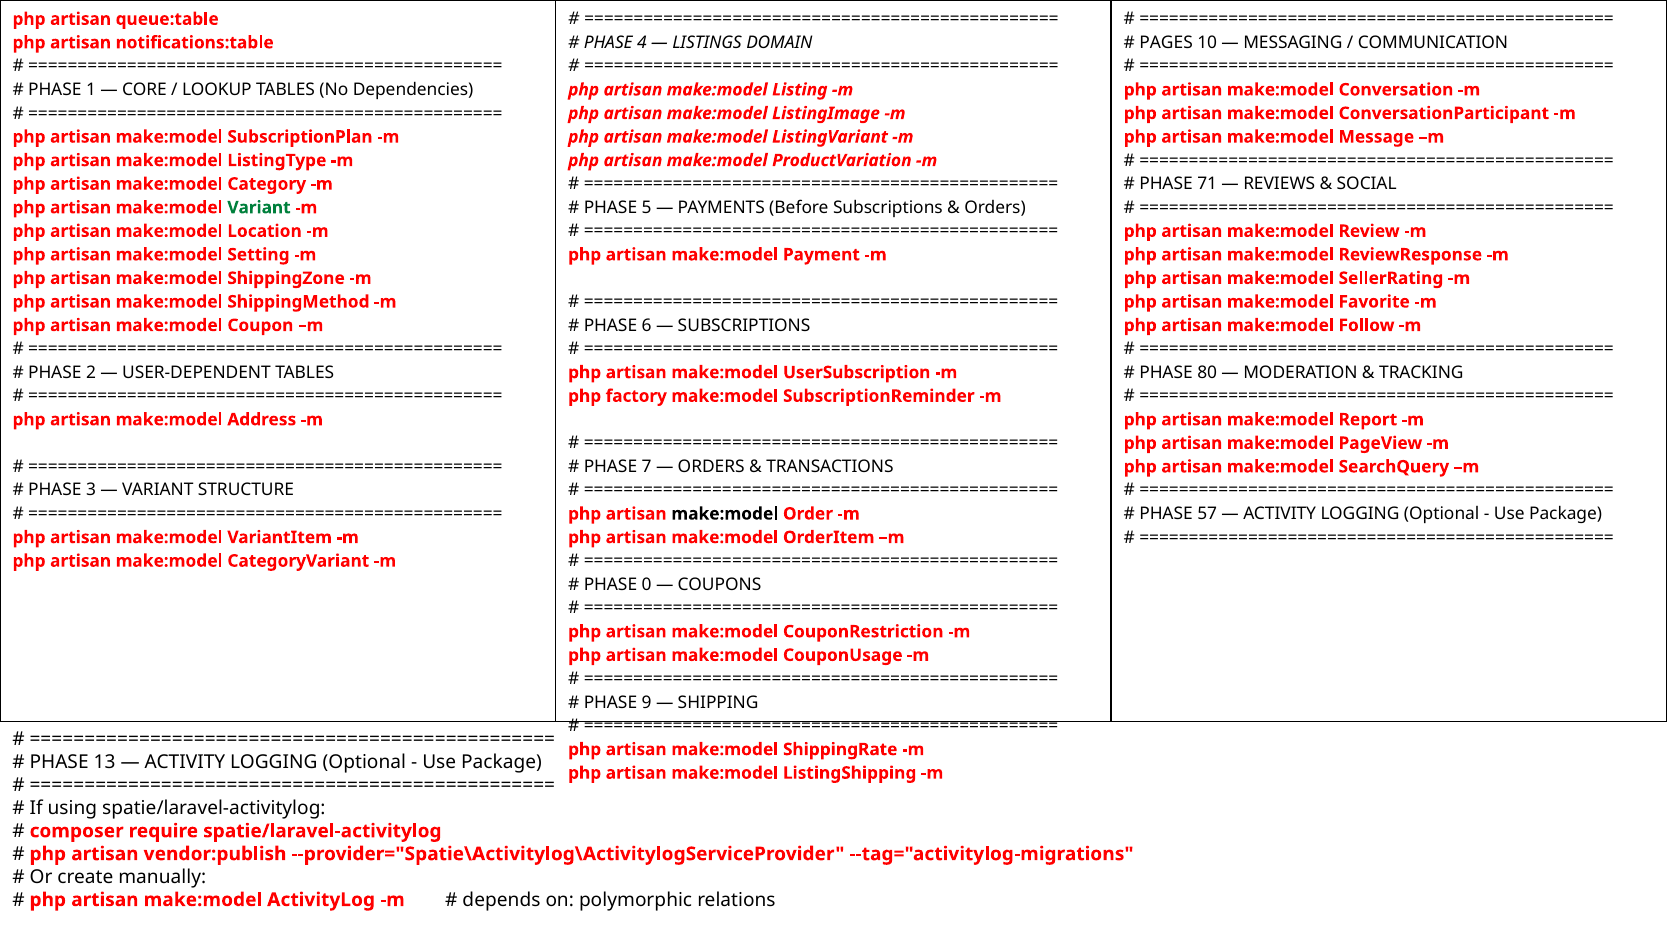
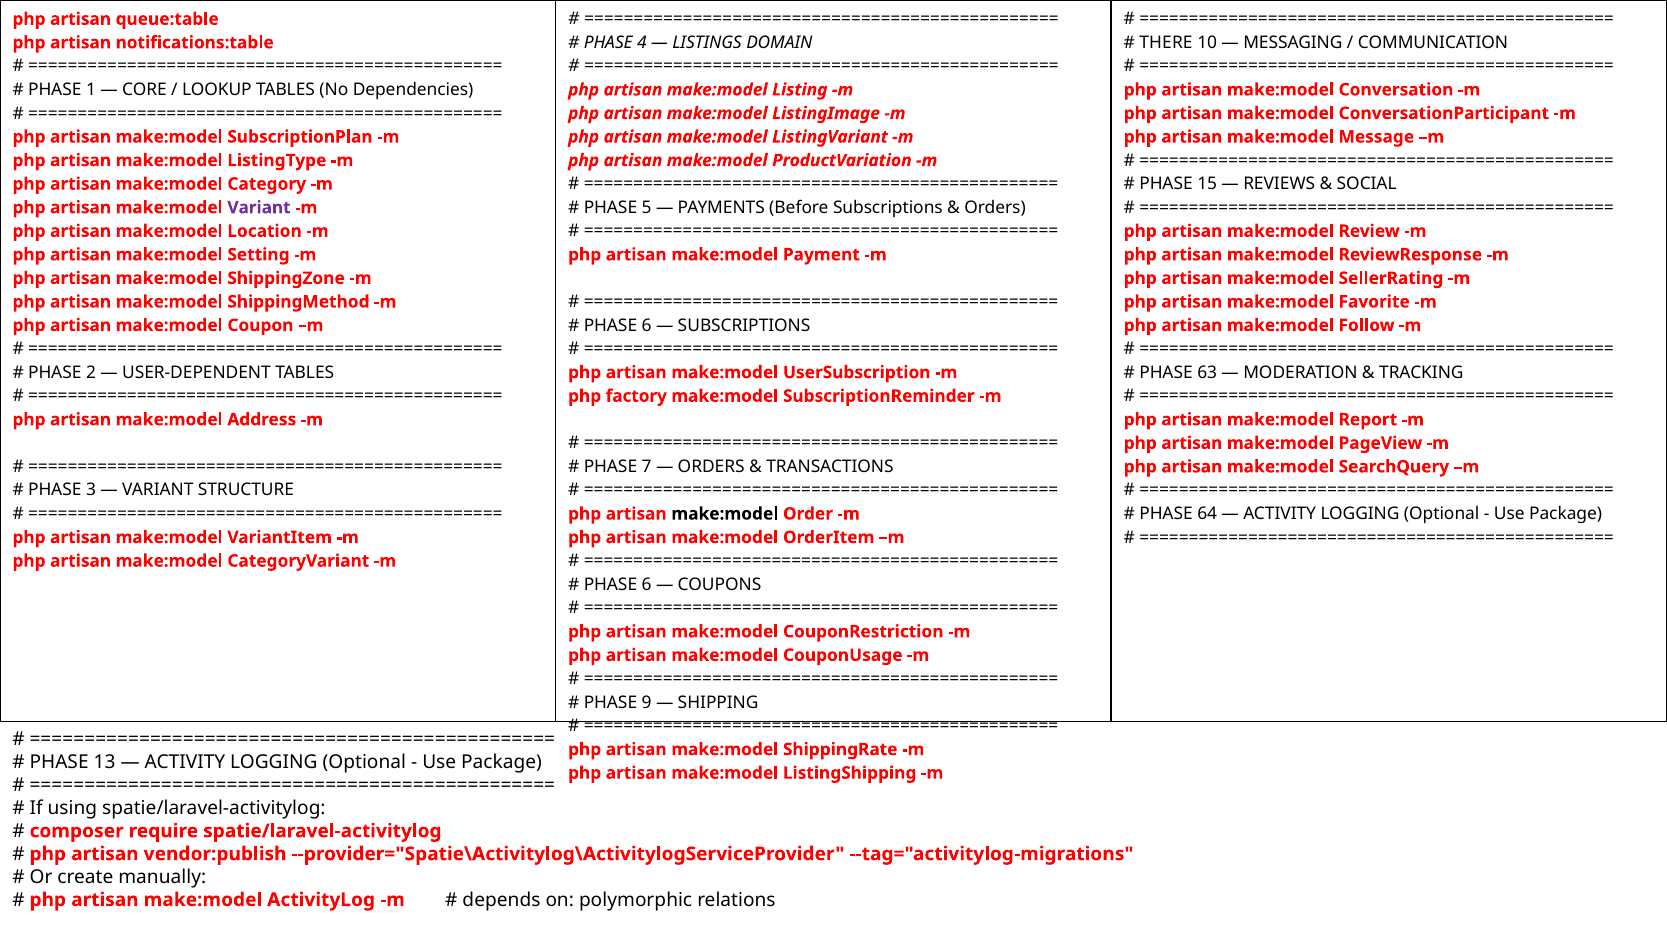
PAGES: PAGES -> THERE (1166, 43)
71: 71 -> 15 (1207, 184)
Variant colour: green -> purple (259, 208)
80: 80 -> 63 (1207, 373)
57: 57 -> 64 (1207, 514)
0: 0 -> 6 (647, 585)
